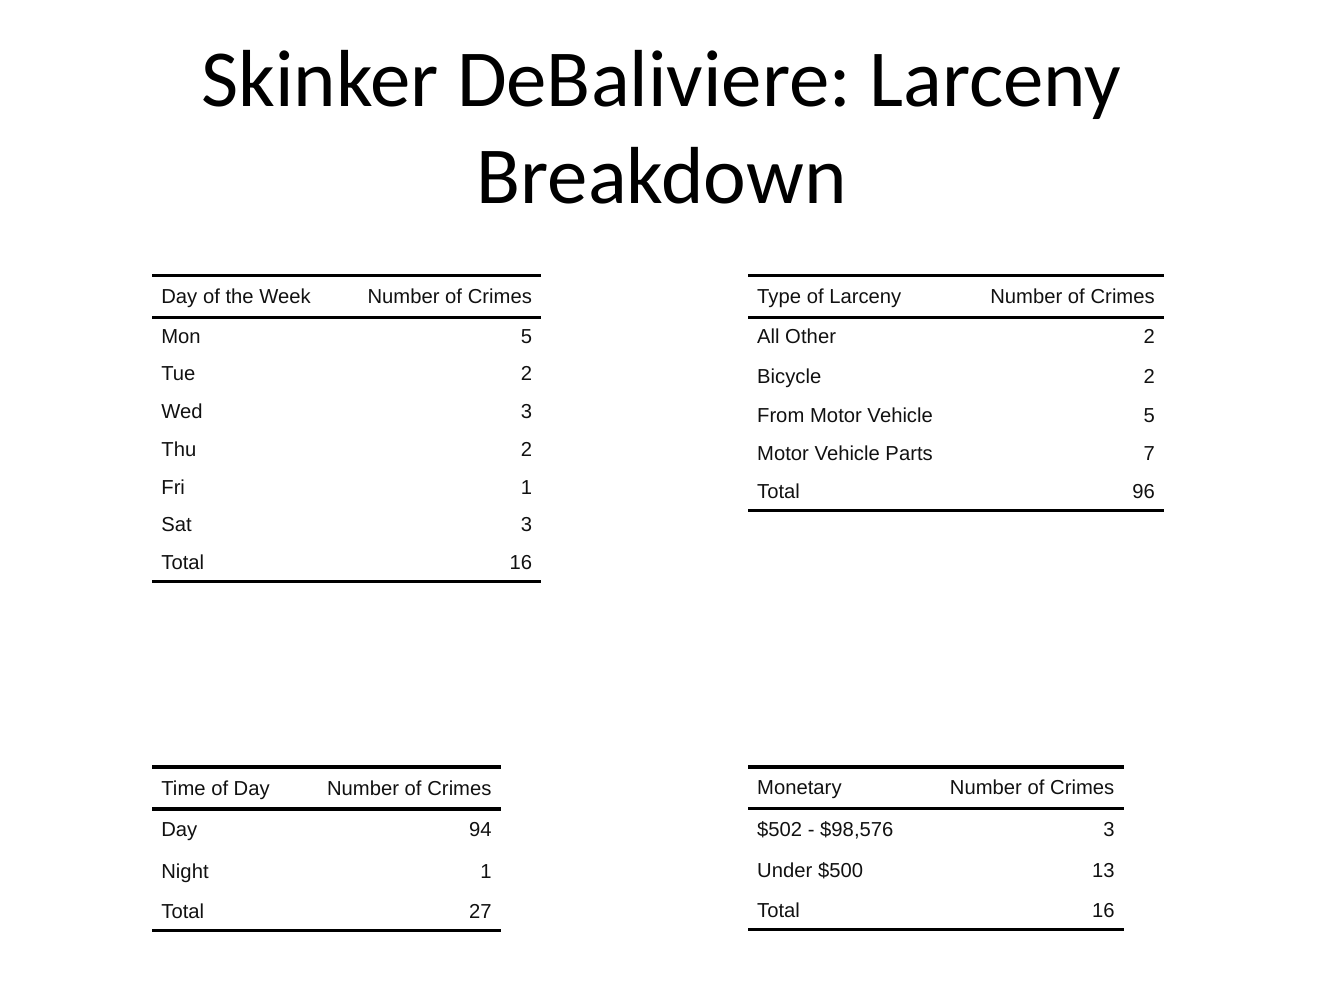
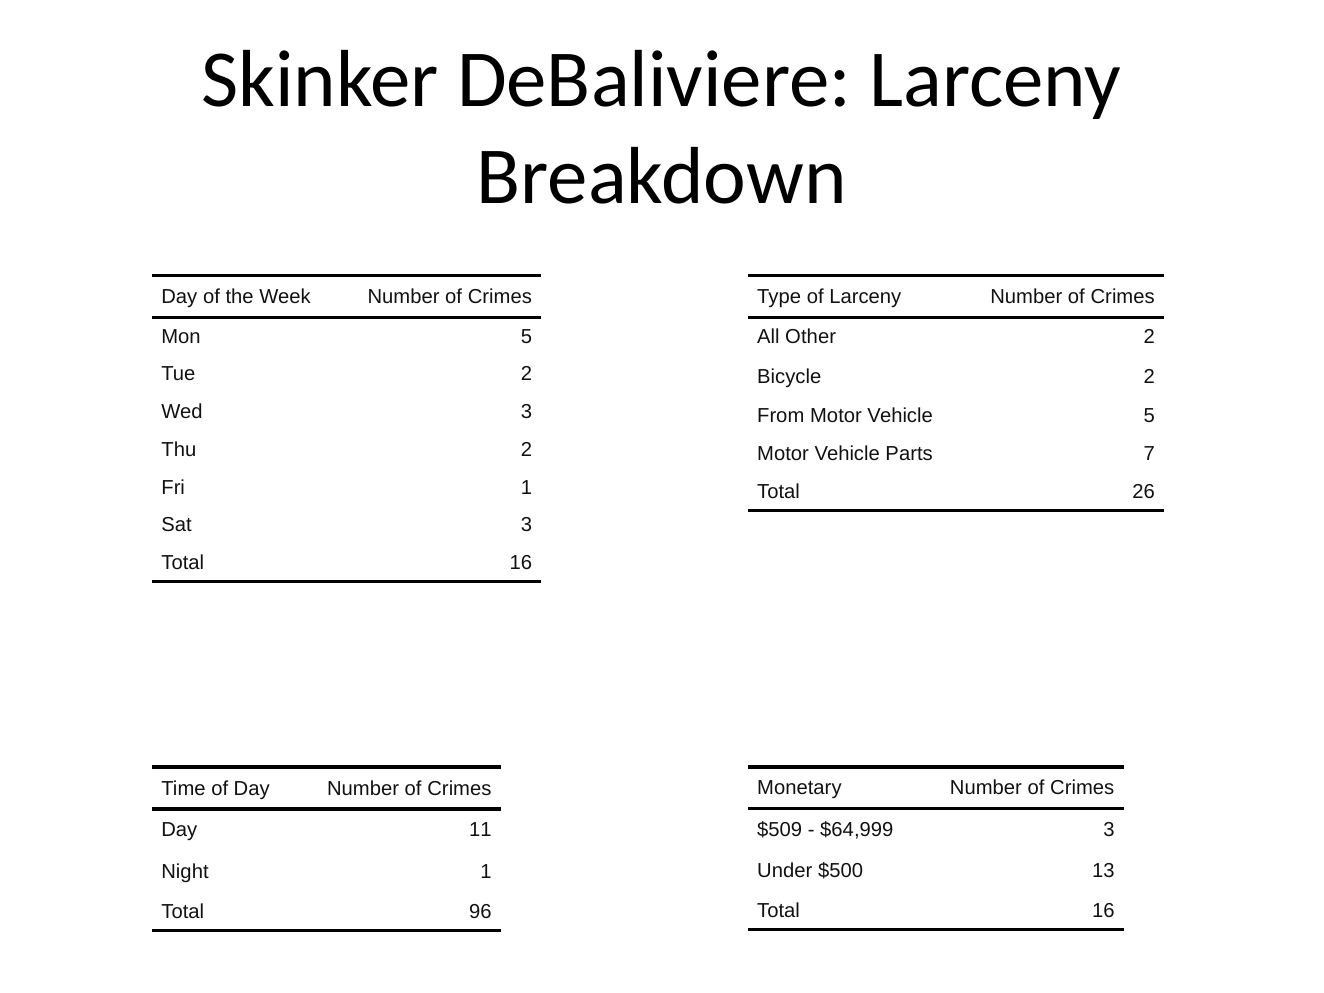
96: 96 -> 26 (1144, 492)
$502: $502 -> $509 (780, 830)
$98,576: $98,576 -> $64,999 (857, 830)
94: 94 -> 11 (480, 830)
27: 27 -> 96 (480, 912)
